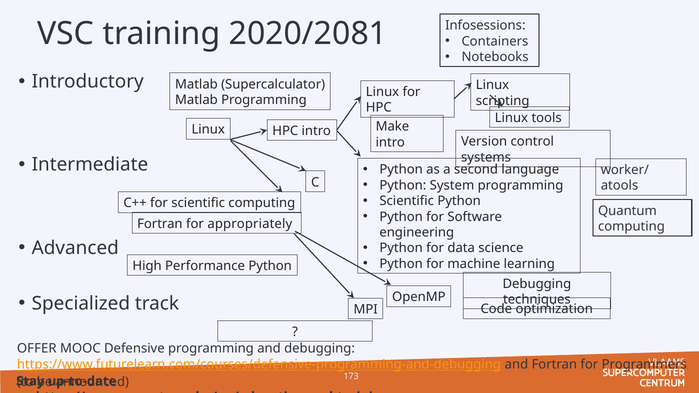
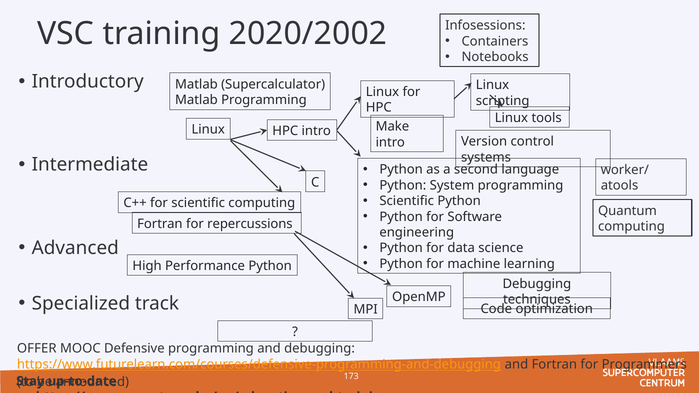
2020/2081: 2020/2081 -> 2020/2002 (308, 34)
appropriately: appropriately -> repercussions (250, 224)
